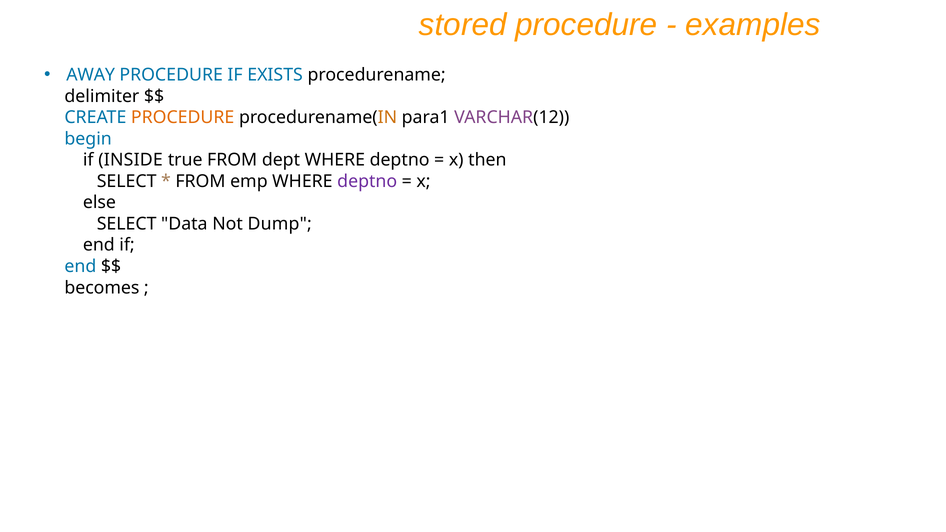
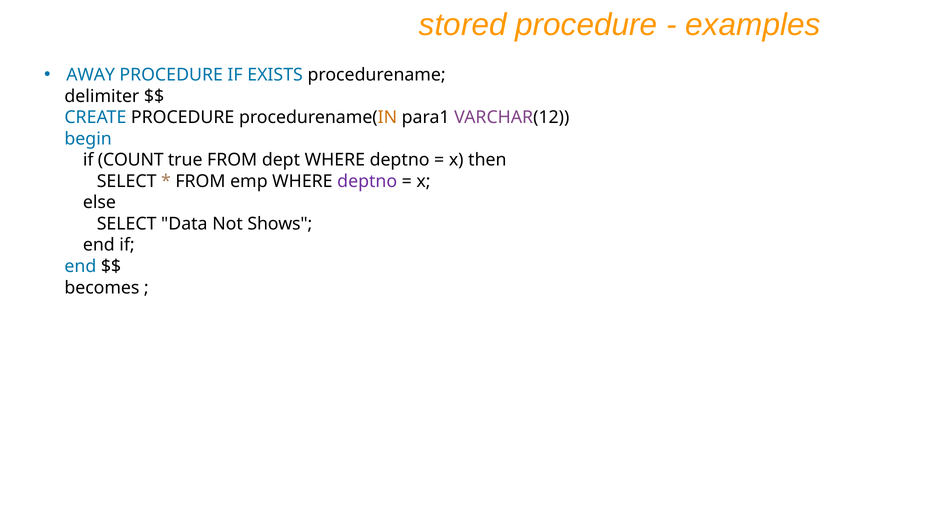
PROCEDURE colour: orange -> black (183, 117)
INSIDE: INSIDE -> COUNT (131, 160)
Dump: Dump -> Shows (280, 224)
